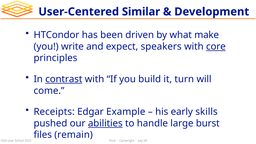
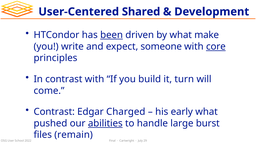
Similar: Similar -> Shared (141, 12)
been underline: none -> present (112, 35)
speakers: speakers -> someone (161, 46)
contrast underline: present -> none (64, 79)
Receipts: Receipts -> Contrast (54, 112)
Example: Example -> Charged (126, 112)
early skills: skills -> what (207, 112)
